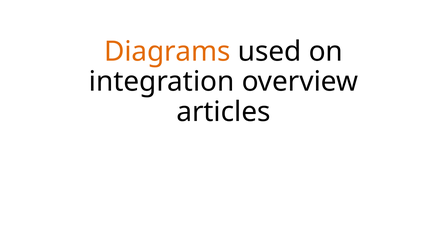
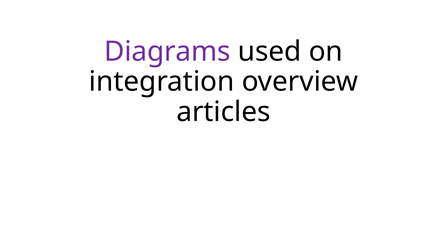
Diagrams colour: orange -> purple (167, 51)
